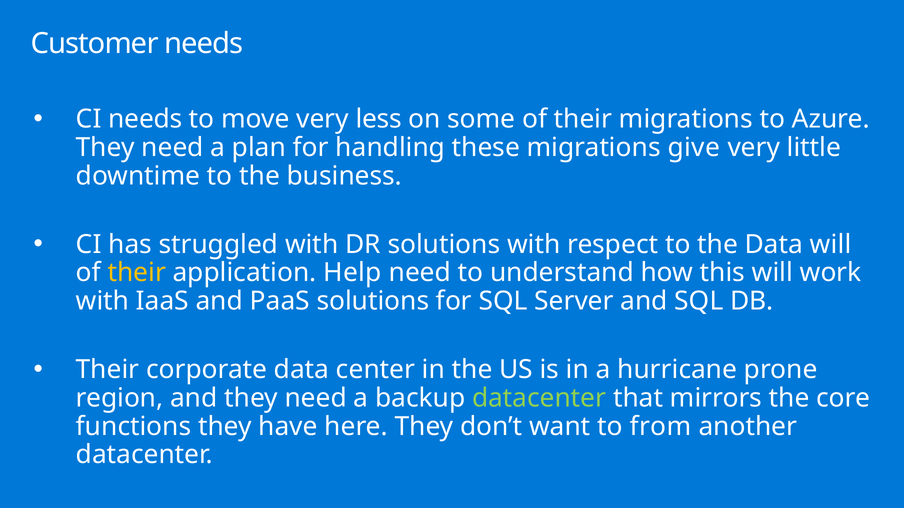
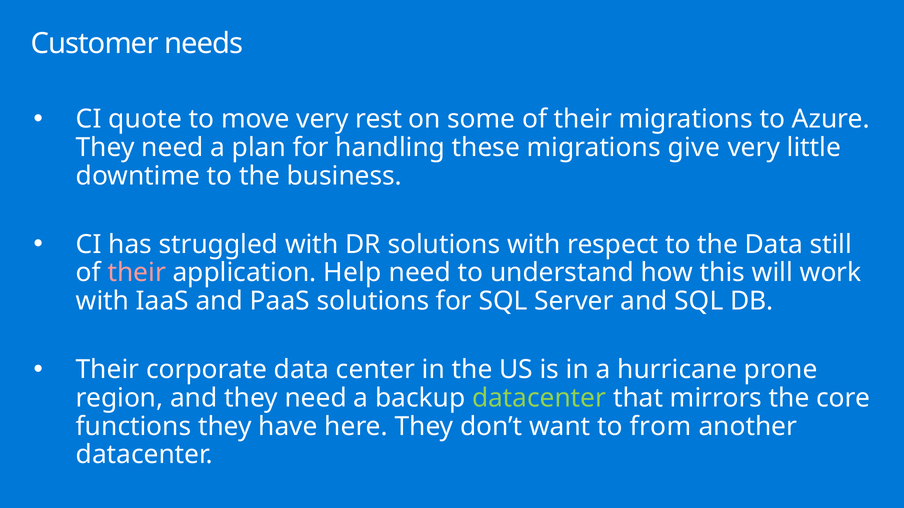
CI needs: needs -> quote (145, 119)
less: less -> rest (379, 119)
Data will: will -> still (831, 245)
their colour: yellow -> pink (137, 273)
